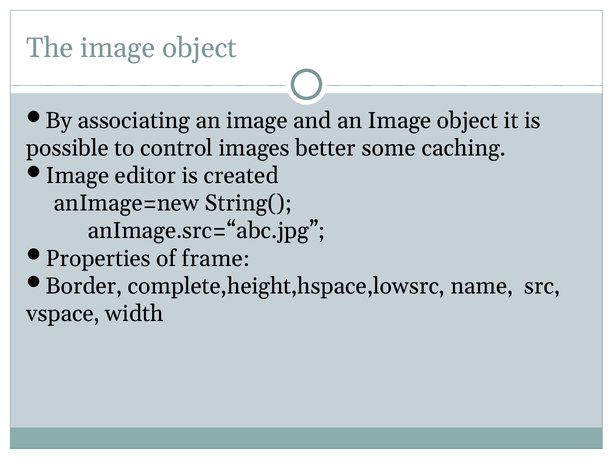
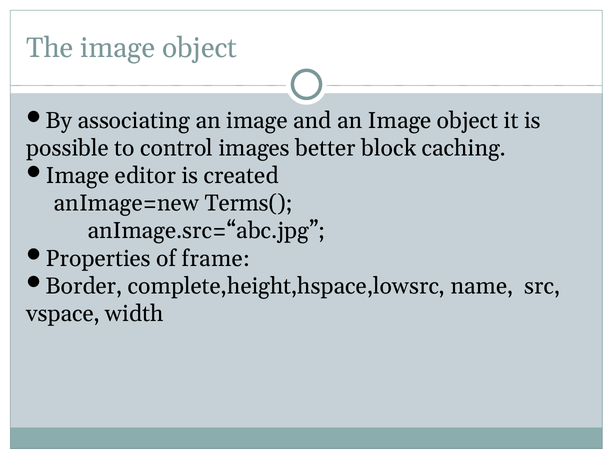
some: some -> block (389, 148)
String(: String( -> Terms( (249, 204)
